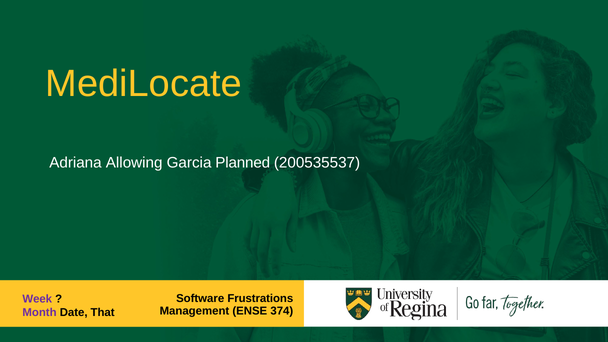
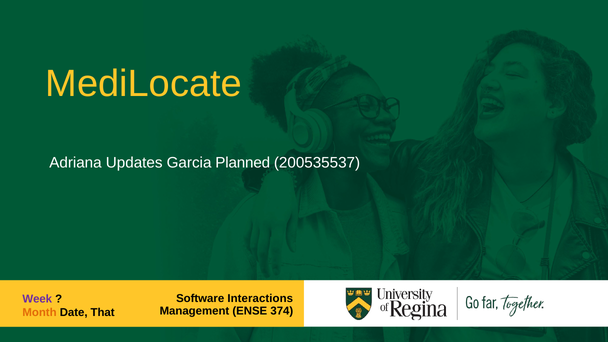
Allowing: Allowing -> Updates (134, 163)
Frustrations: Frustrations -> Interactions (260, 299)
Month colour: purple -> orange (40, 312)
